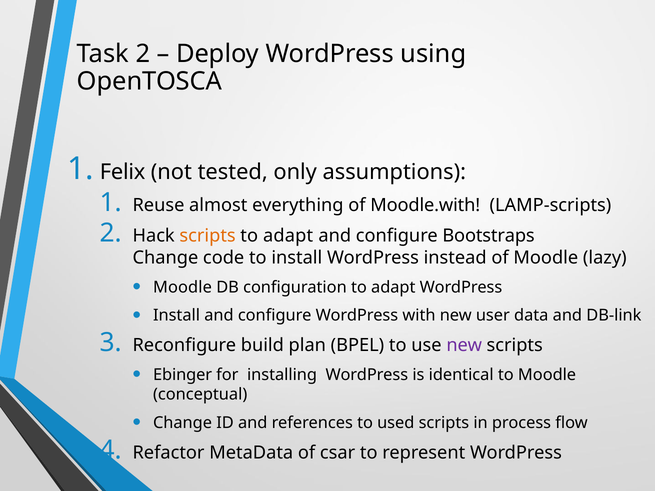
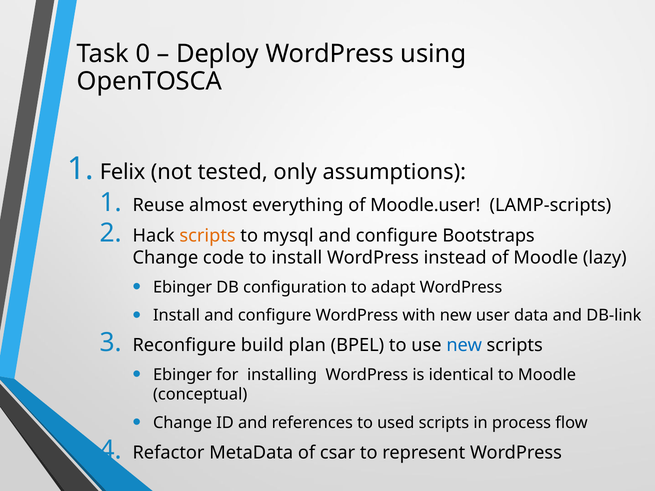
Task 2: 2 -> 0 (143, 54)
Moodle.with: Moodle.with -> Moodle.user (425, 205)
adapt: adapt -> mysql (288, 236)
Moodle: Moodle -> Ebinger (183, 287)
new colour: purple -> blue (464, 346)
